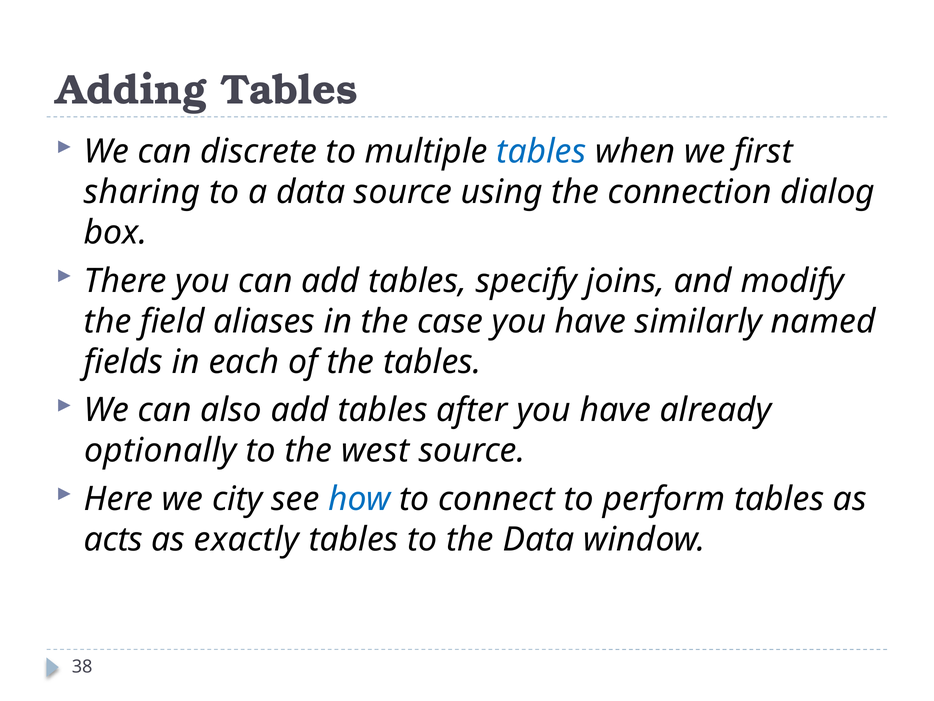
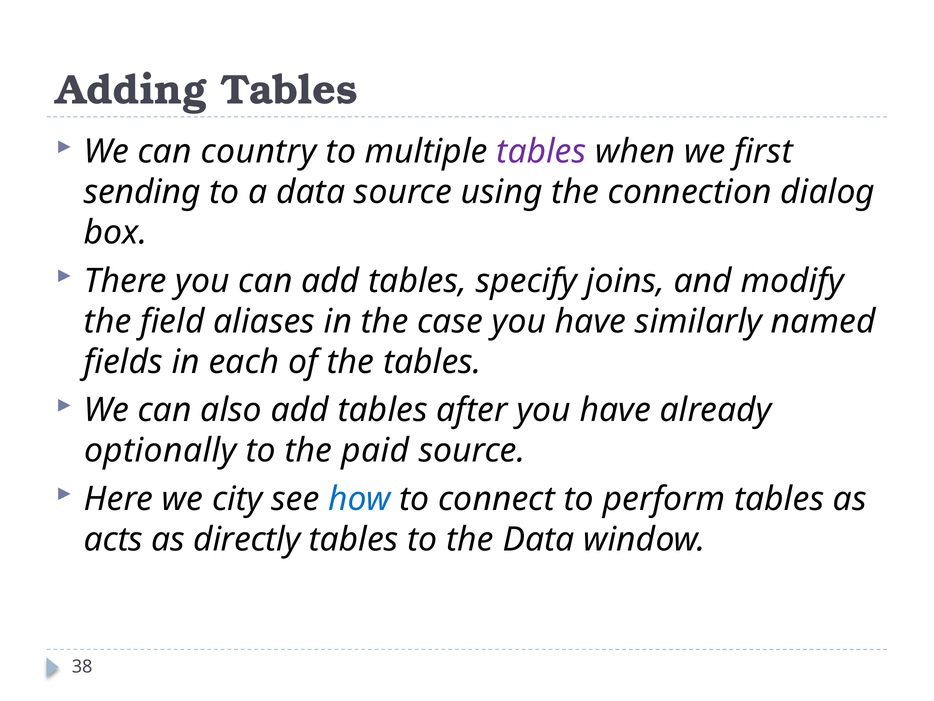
discrete: discrete -> country (259, 152)
tables colour: blue -> purple (541, 152)
sharing: sharing -> sending (142, 192)
west: west -> paid (375, 450)
exactly: exactly -> directly (247, 539)
